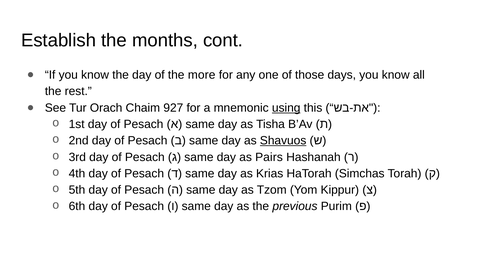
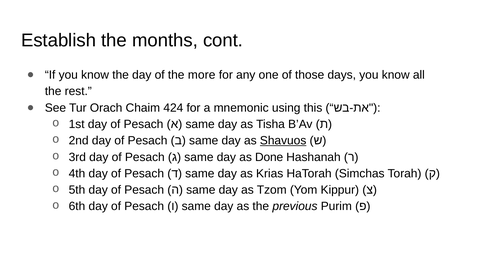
927: 927 -> 424 (173, 108)
using underline: present -> none (286, 108)
Pairs: Pairs -> Done (269, 157)
